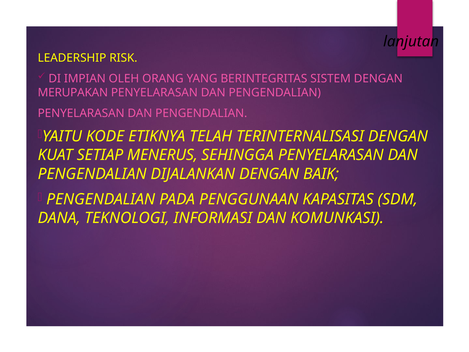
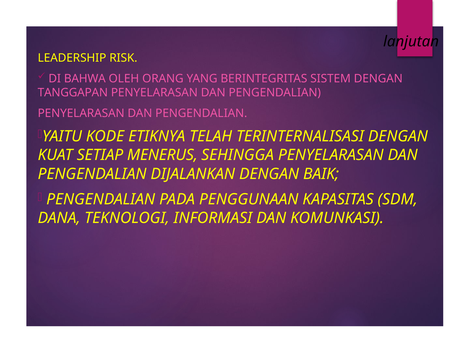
IMPIAN: IMPIAN -> BAHWA (85, 78)
MERUPAKAN: MERUPAKAN -> TANGGAPAN (73, 92)
